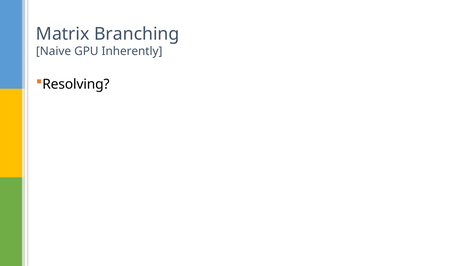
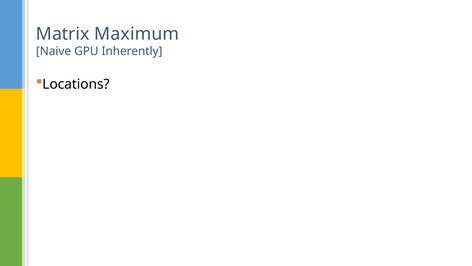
Branching: Branching -> Maximum (137, 34)
Resolving: Resolving -> Locations (76, 84)
